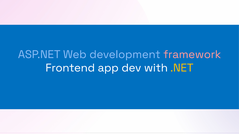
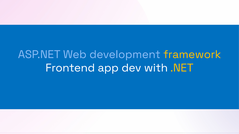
framework colour: pink -> yellow (192, 55)
